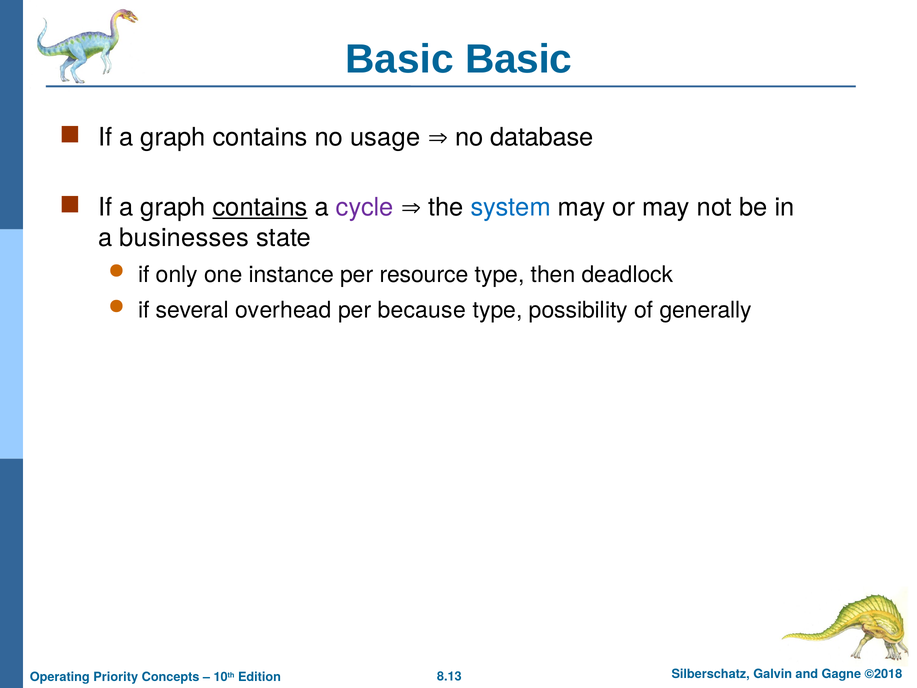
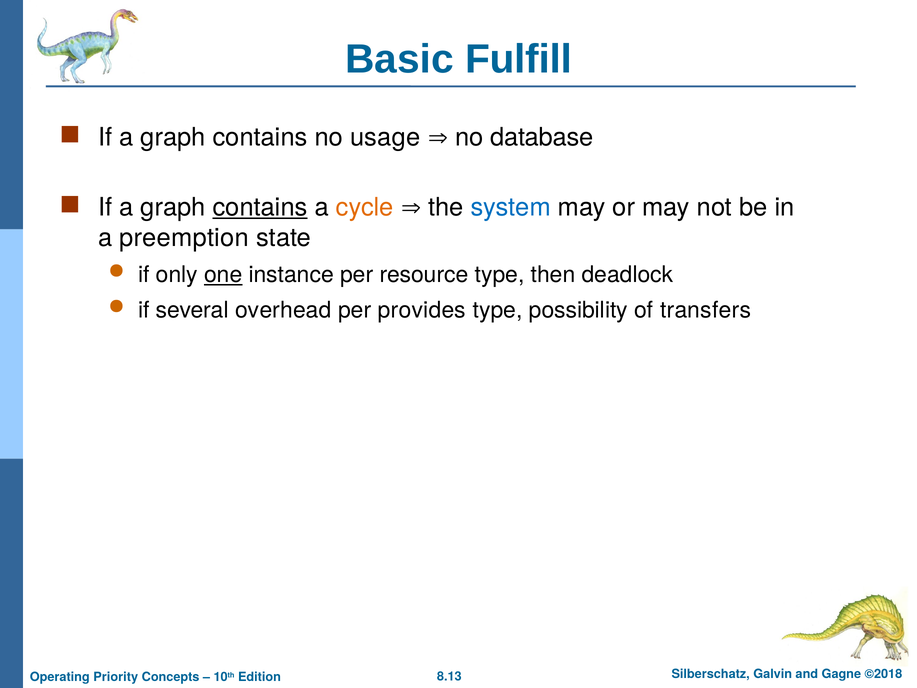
Basic Basic: Basic -> Fulfill (519, 59)
cycle colour: purple -> orange (365, 207)
businesses: businesses -> preemption (184, 238)
one underline: none -> present (223, 275)
because: because -> provides (422, 310)
generally: generally -> transfers (706, 310)
